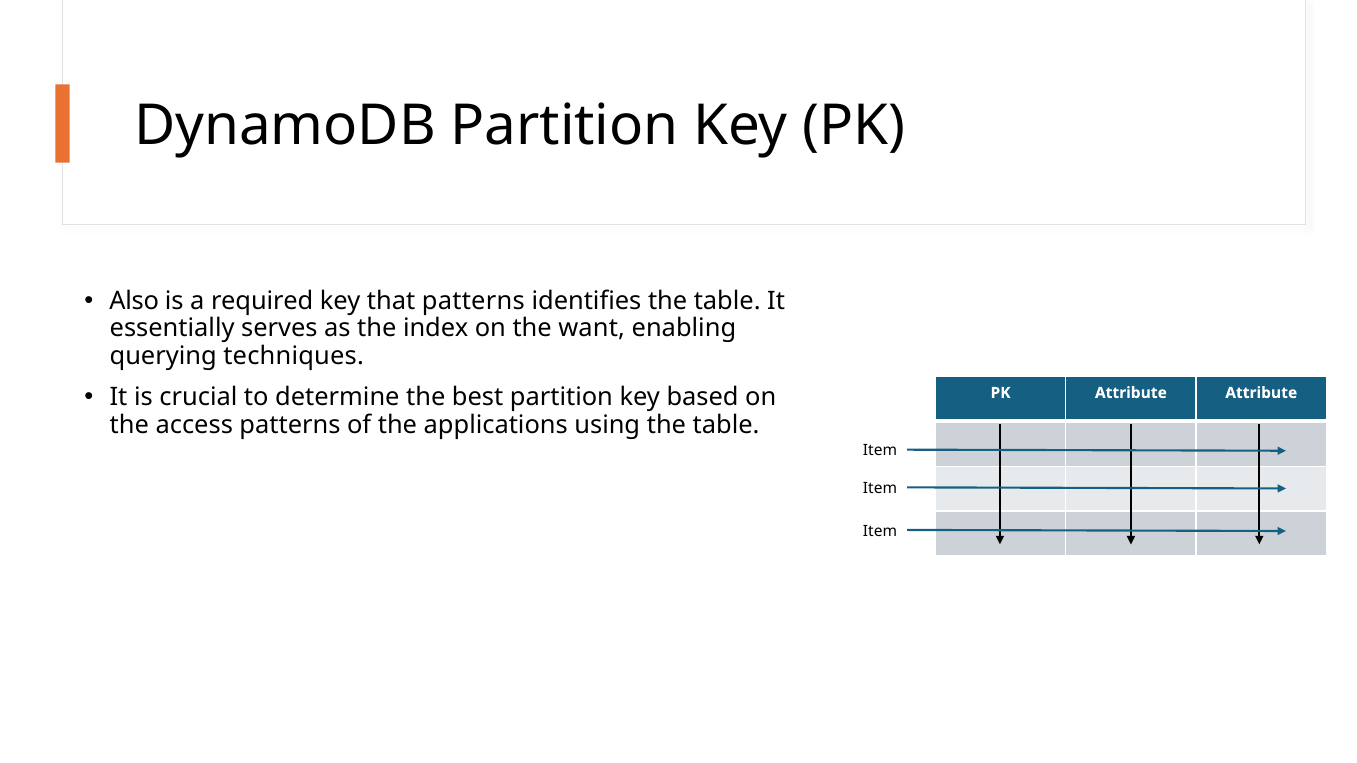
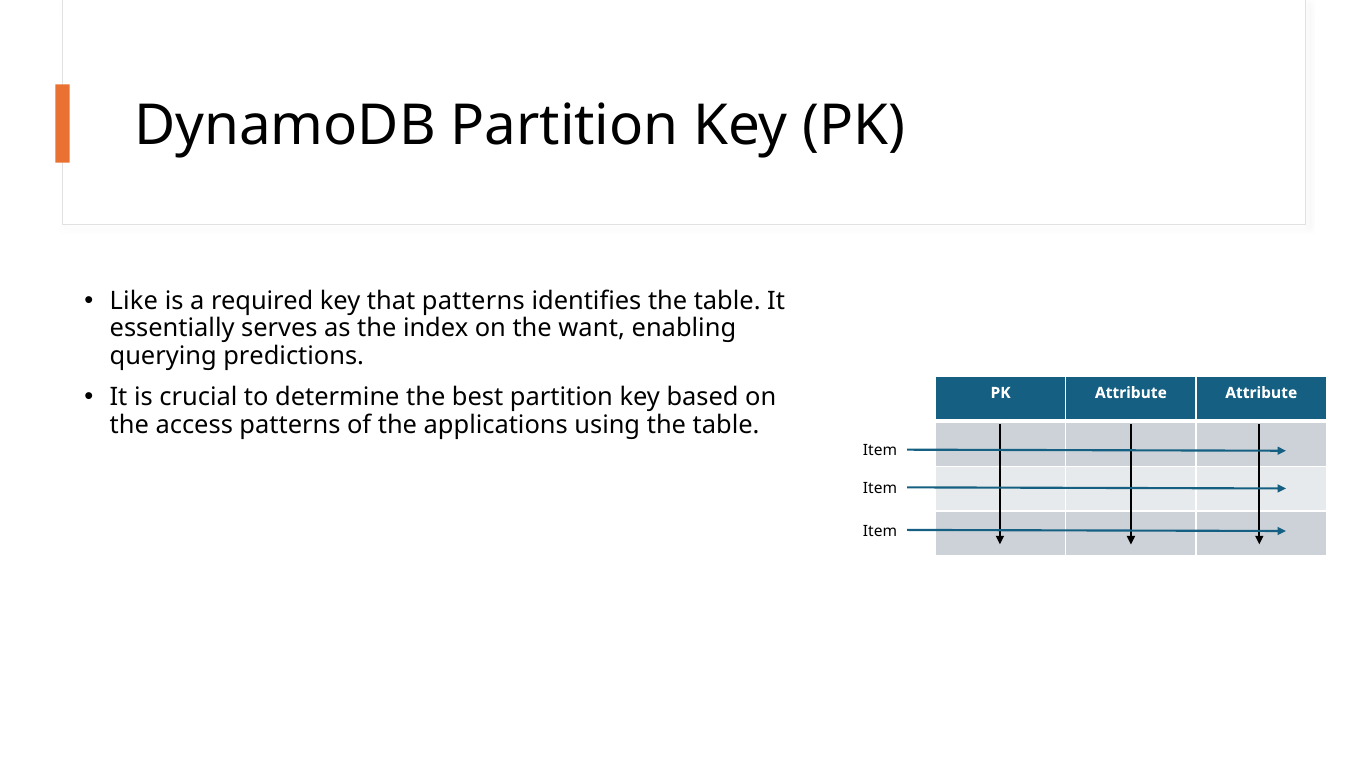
Also: Also -> Like (134, 301)
techniques: techniques -> predictions (294, 356)
